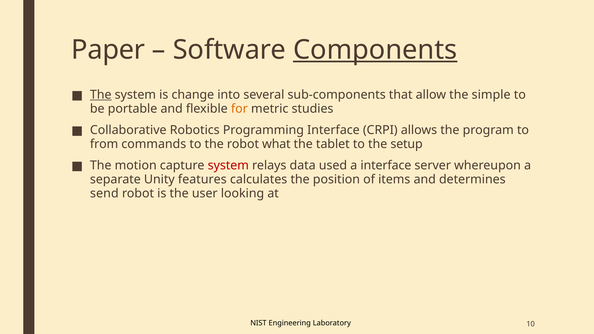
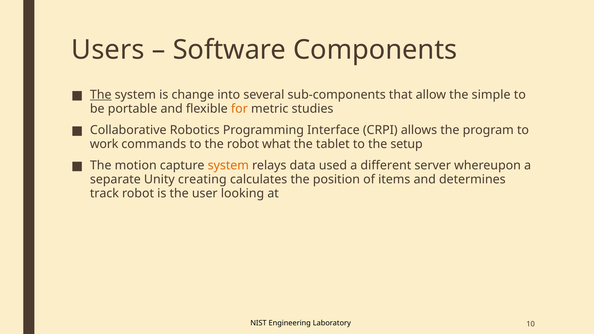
Paper: Paper -> Users (108, 50)
Components underline: present -> none (375, 50)
from: from -> work (104, 144)
system colour: red -> orange (228, 166)
a interface: interface -> different (386, 166)
features: features -> creating (202, 180)
send: send -> track (104, 194)
